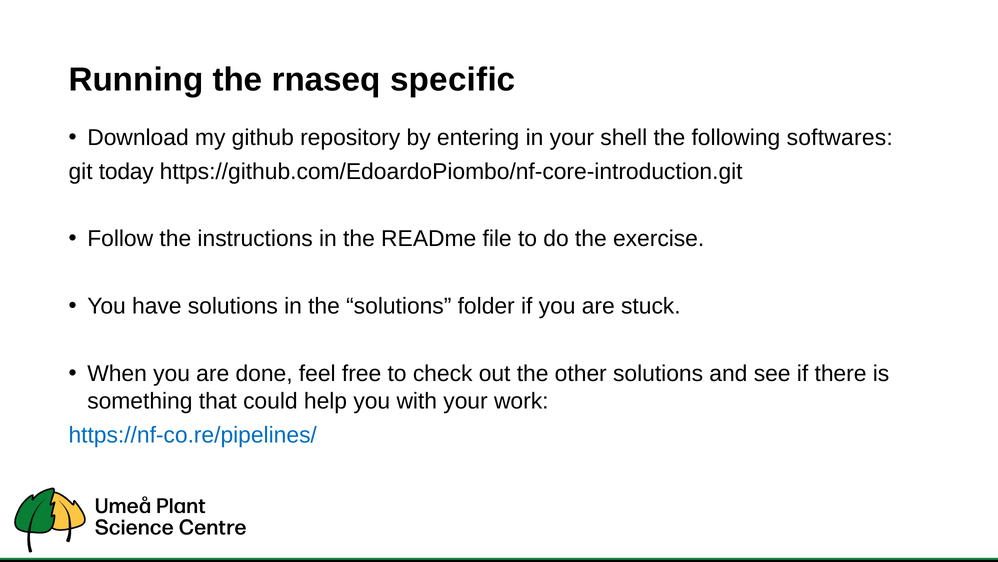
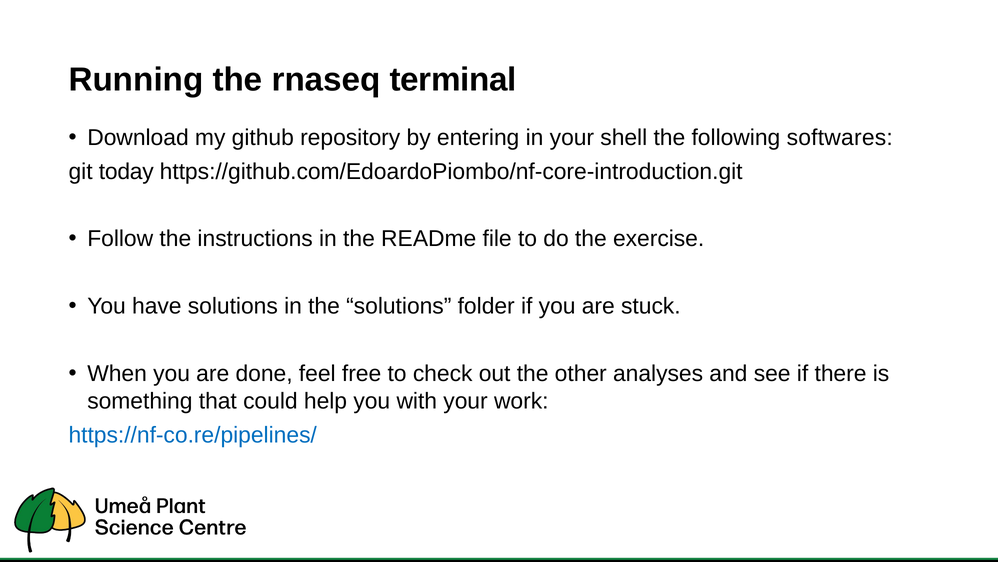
specific: specific -> terminal (453, 80)
other solutions: solutions -> analyses (658, 373)
